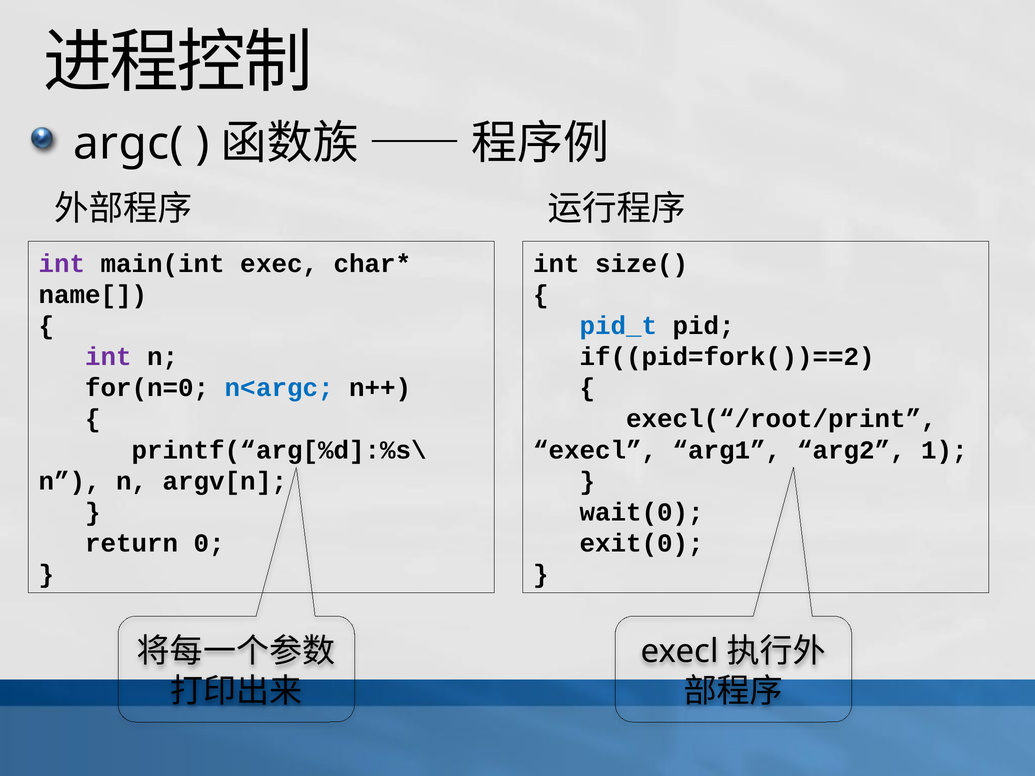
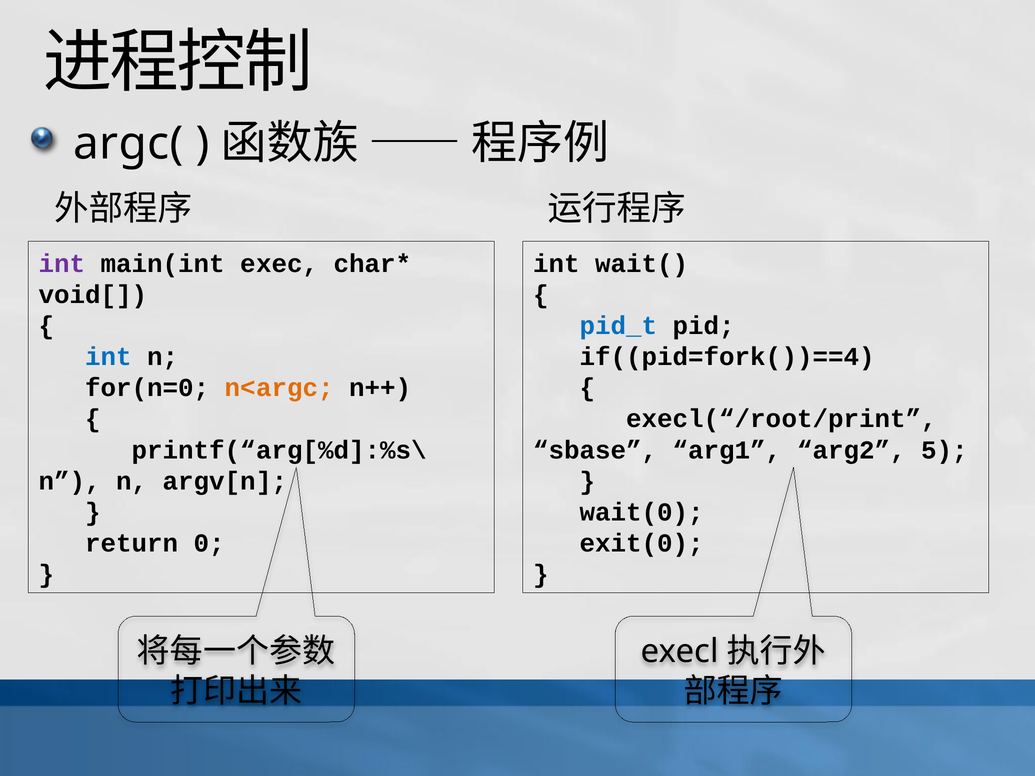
size(: size( -> wait( (642, 264)
name[: name[ -> void[ (93, 295)
int colour: purple -> blue (109, 357)
if((pid=fork())==2: if((pid=fork())==2 -> if((pid=fork())==4 (727, 357)
n<argc colour: blue -> orange (279, 388)
execl: execl -> sbase (595, 450)
1: 1 -> 5 (945, 450)
